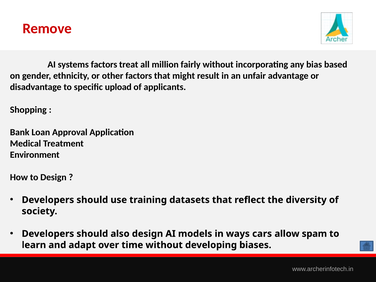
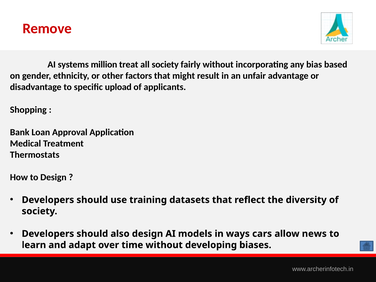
systems factors: factors -> million (104, 65)
all million: million -> society (165, 65)
Environment: Environment -> Thermostats (35, 155)
spam: spam -> news (314, 234)
